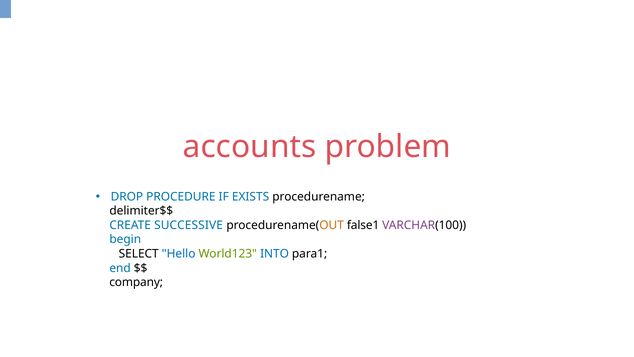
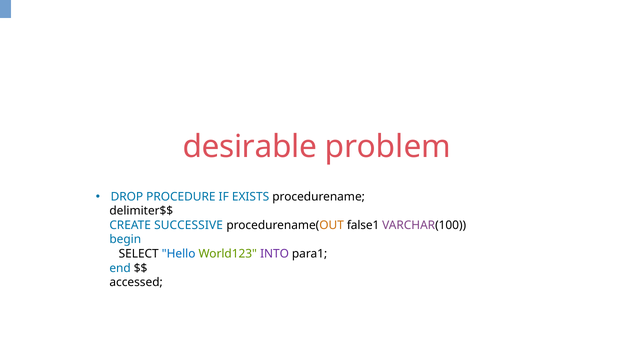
accounts: accounts -> desirable (250, 146)
INTO colour: blue -> purple (275, 254)
company: company -> accessed (136, 282)
